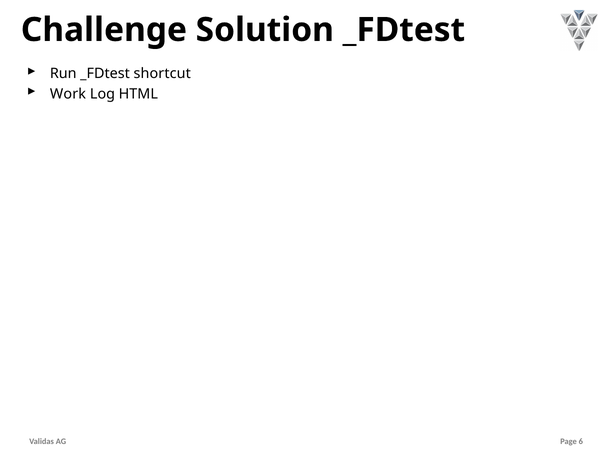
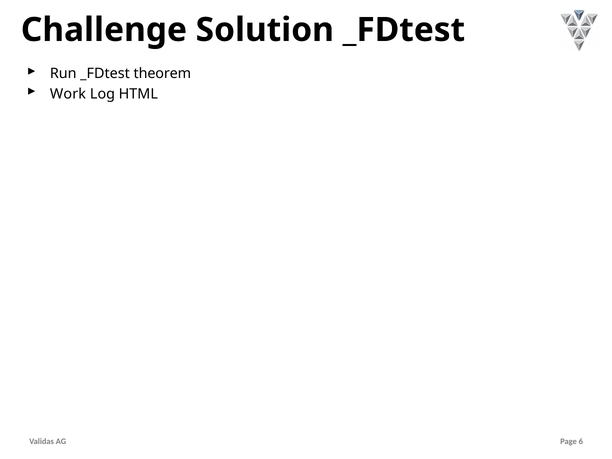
shortcut: shortcut -> theorem (162, 74)
